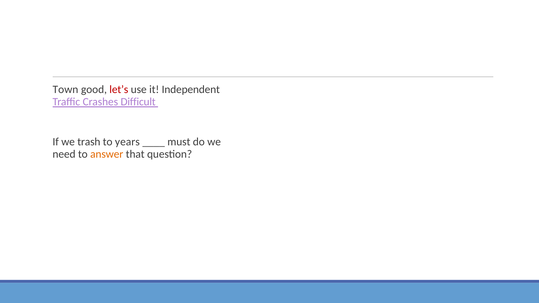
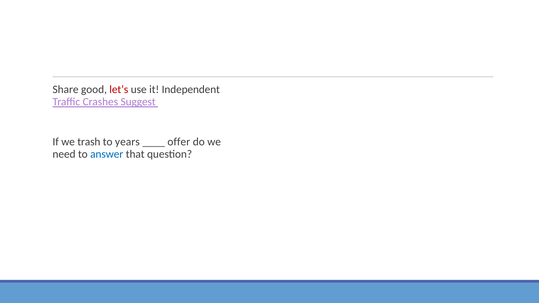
Town: Town -> Share (66, 90)
Difficult: Difficult -> Suggest (138, 102)
must: must -> offer (179, 142)
answer colour: orange -> blue (107, 154)
